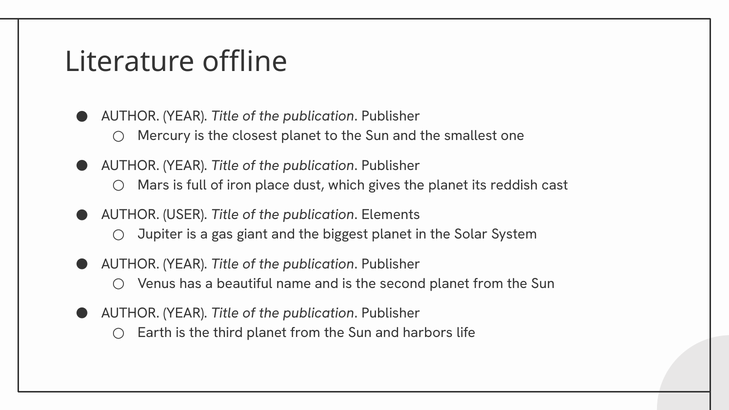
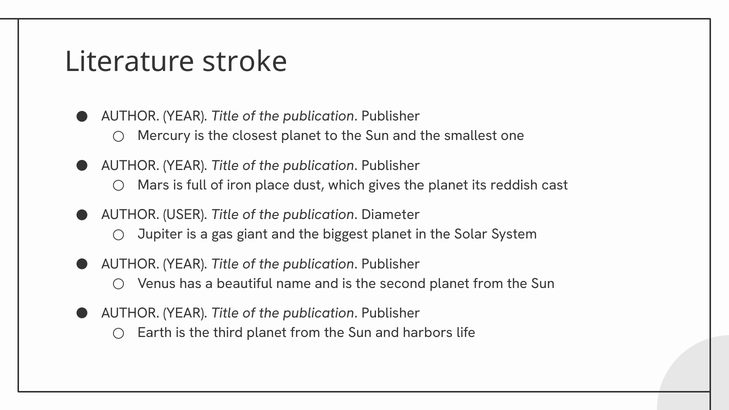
offline: offline -> stroke (245, 62)
Elements: Elements -> Diameter (391, 215)
